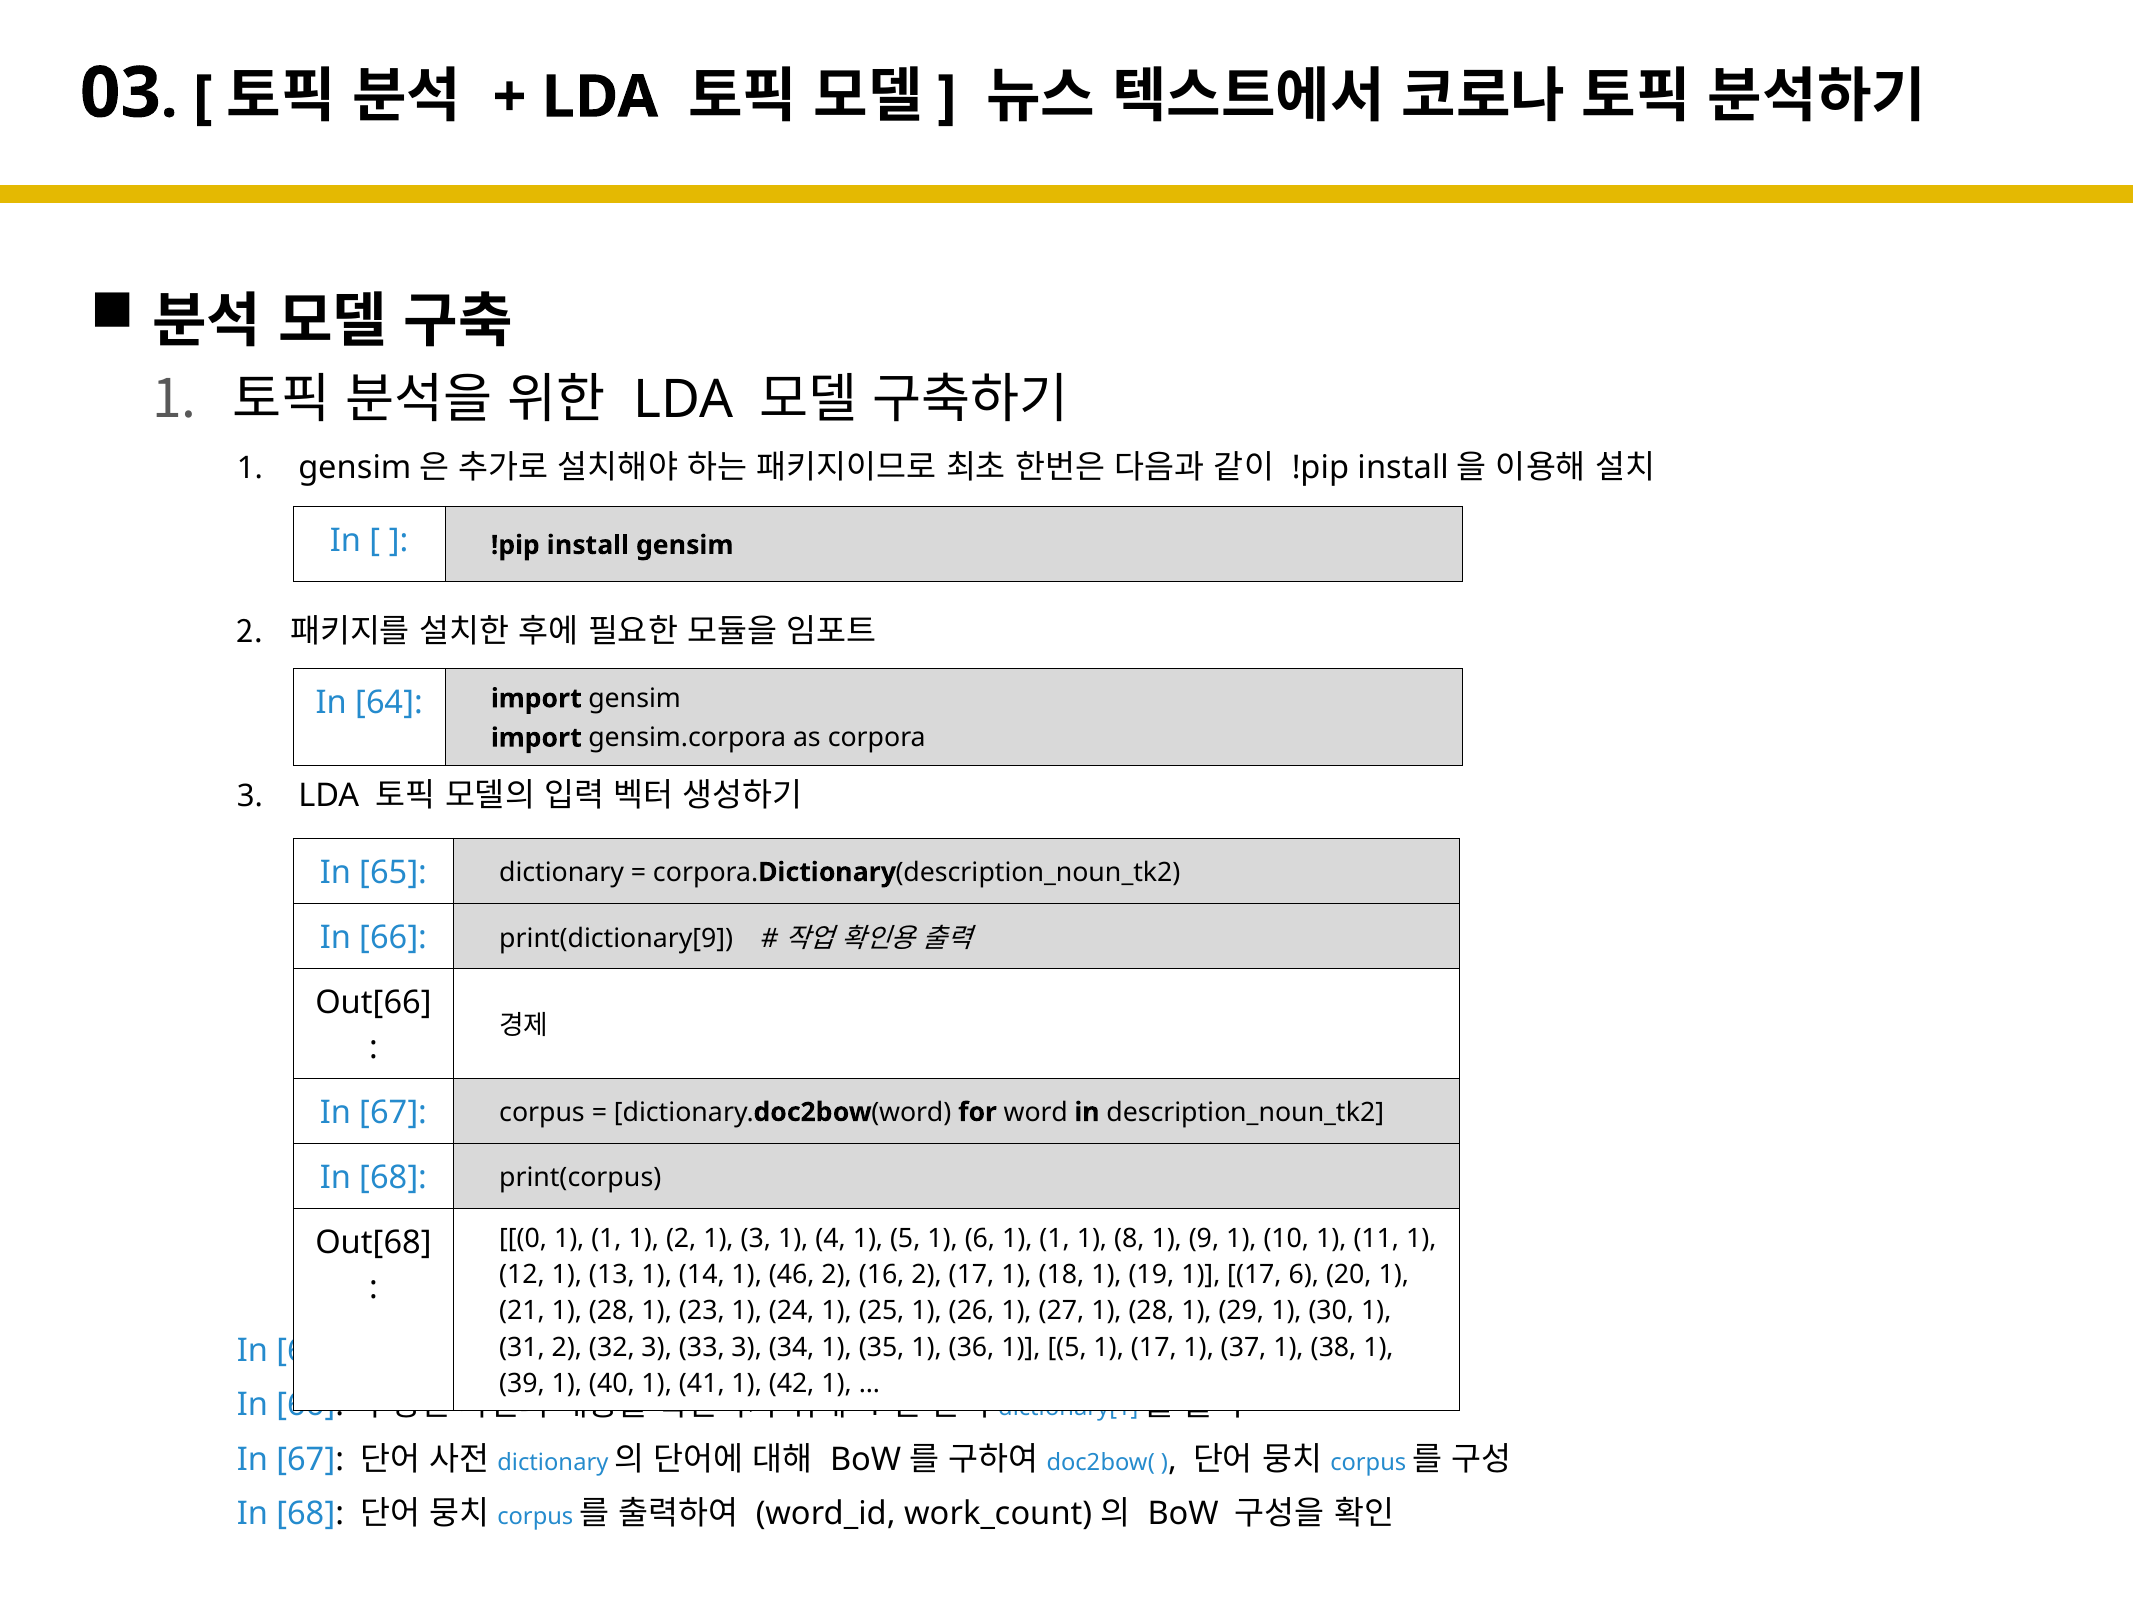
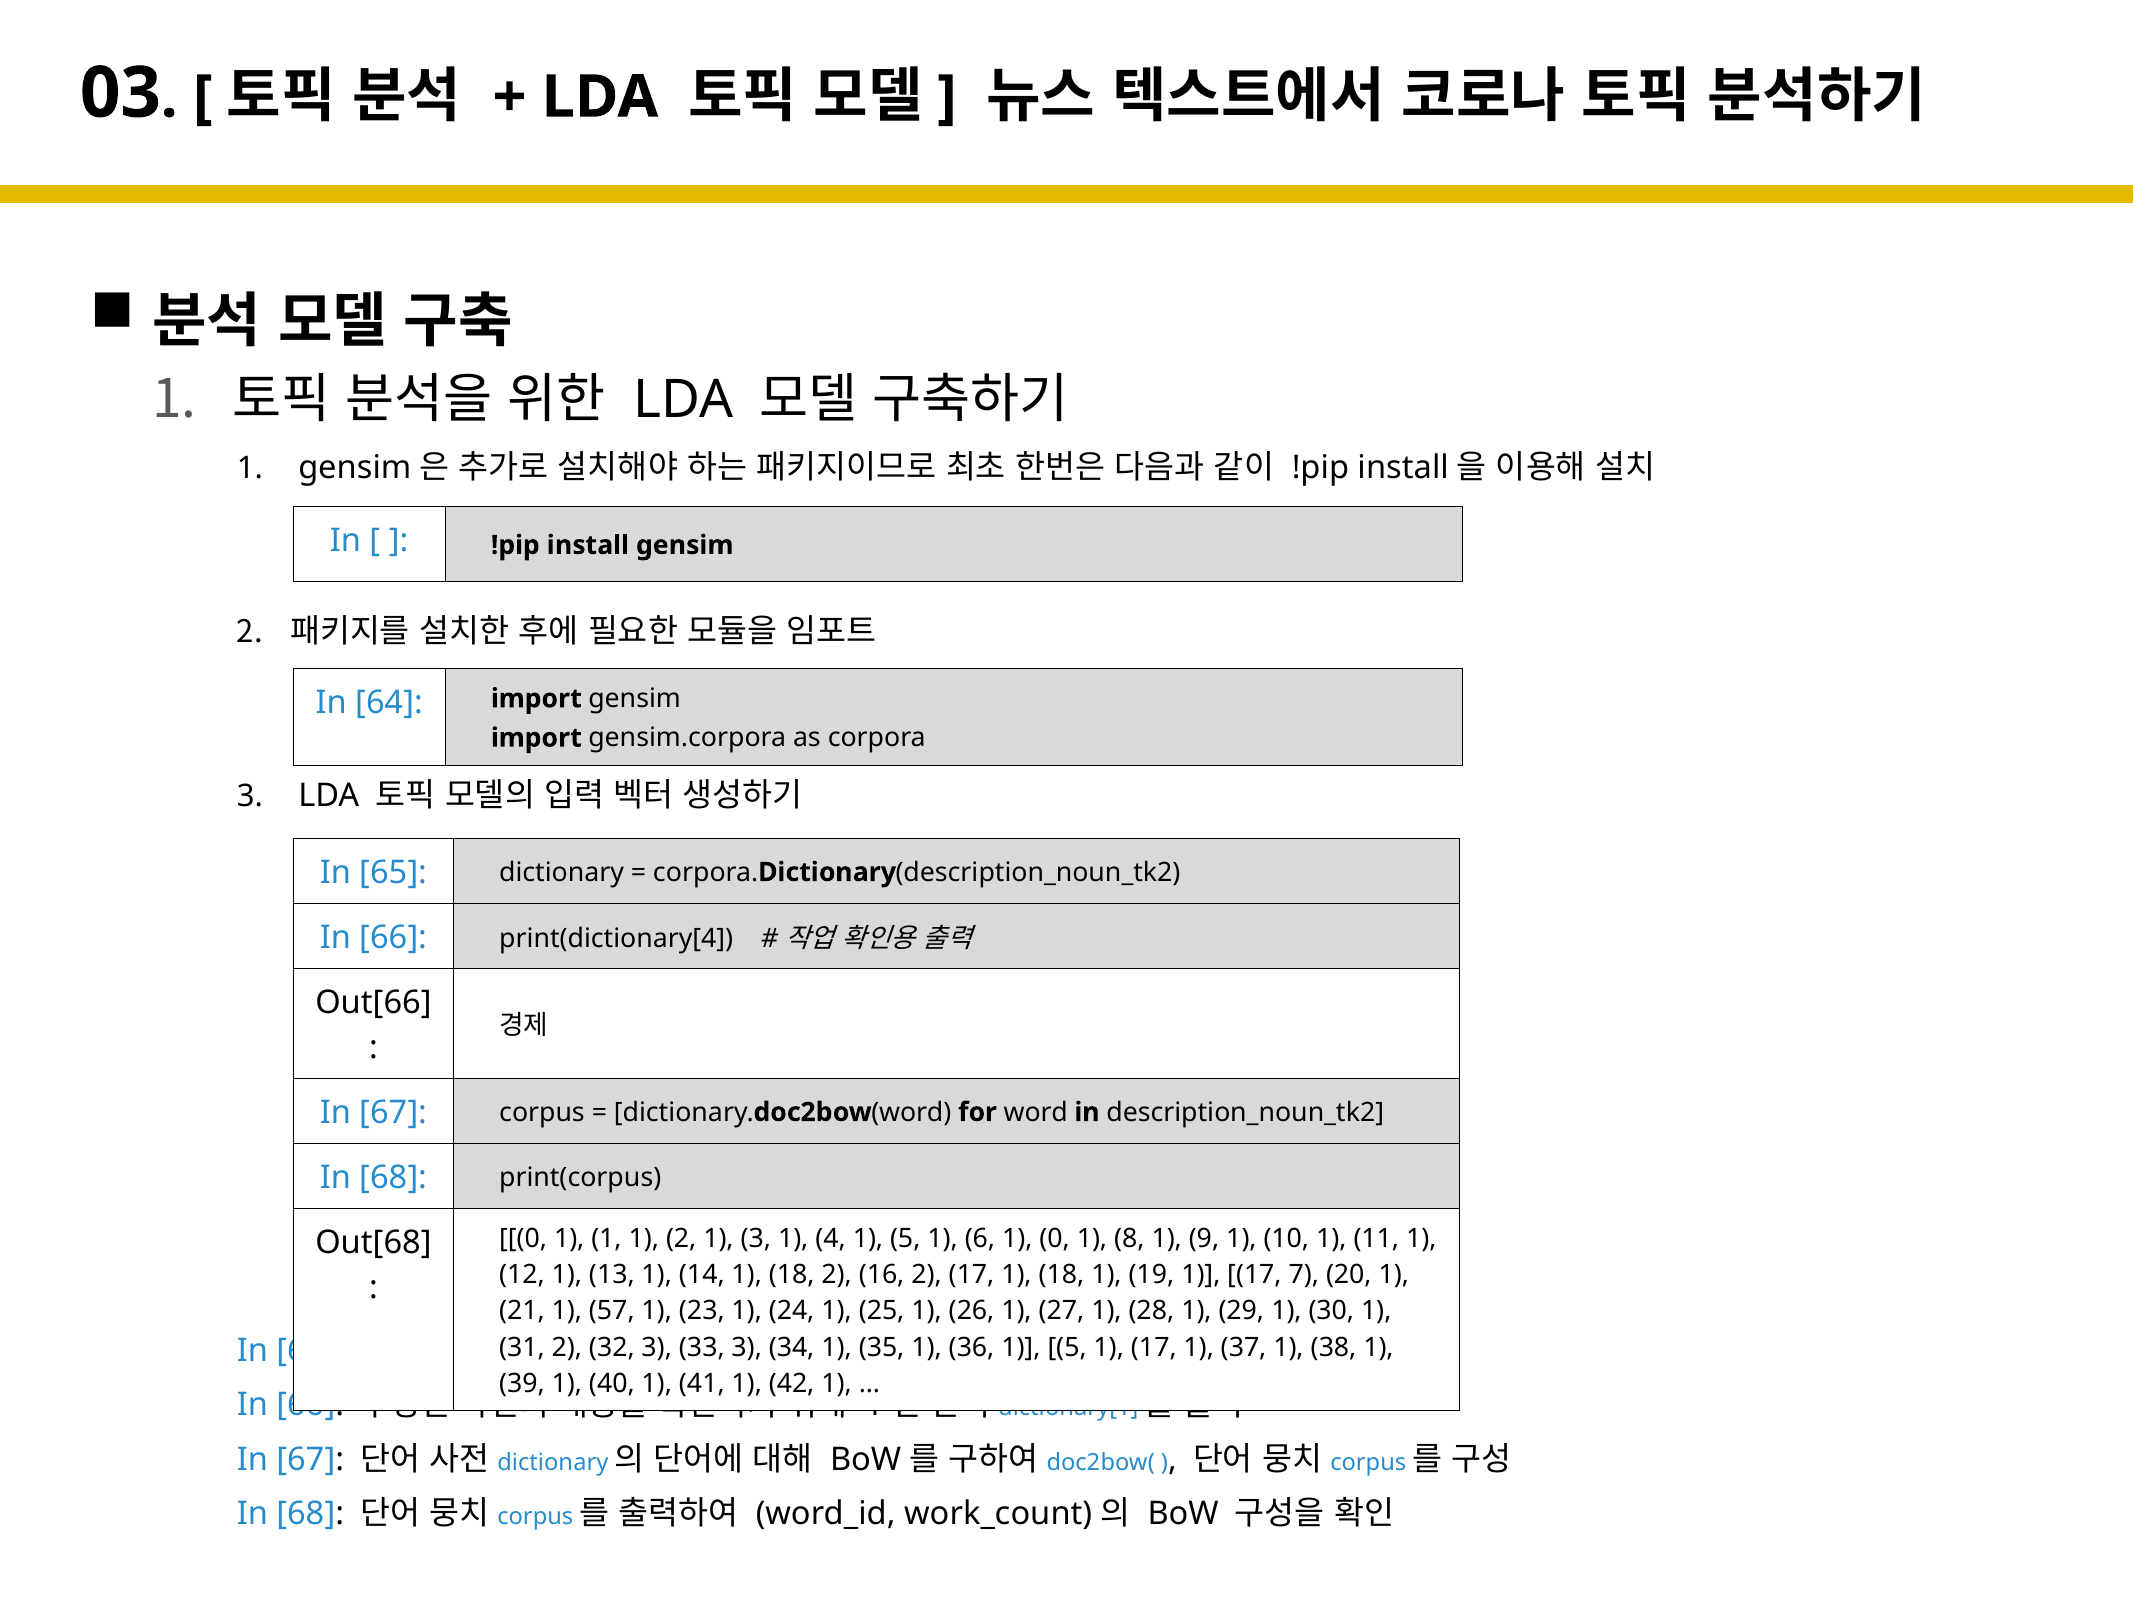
print(dictionary[9: print(dictionary[9 -> print(dictionary[4 (616, 938)
6 1 1: 1 -> 0 (1055, 1238)
14 1 46: 46 -> 18 (792, 1275)
17 6: 6 -> 7 (1304, 1275)
21 1 28: 28 -> 57 (612, 1311)
